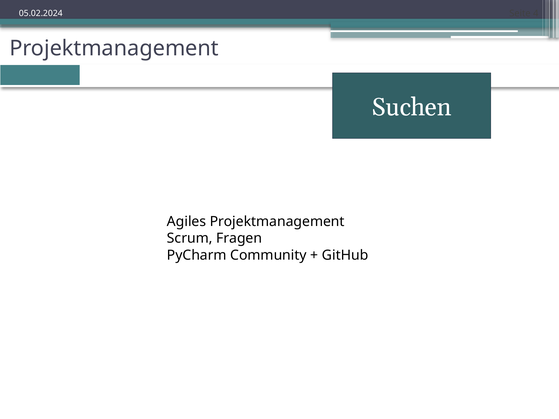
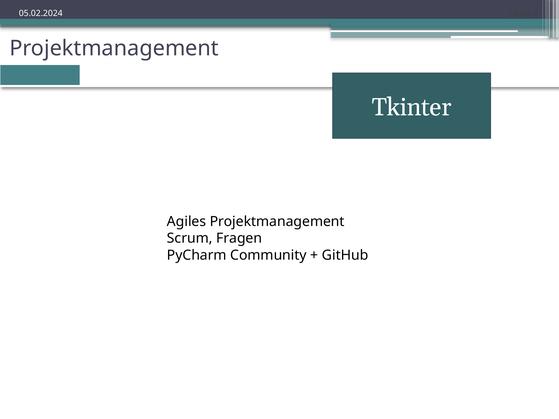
Suchen: Suchen -> Tkinter (412, 107)
